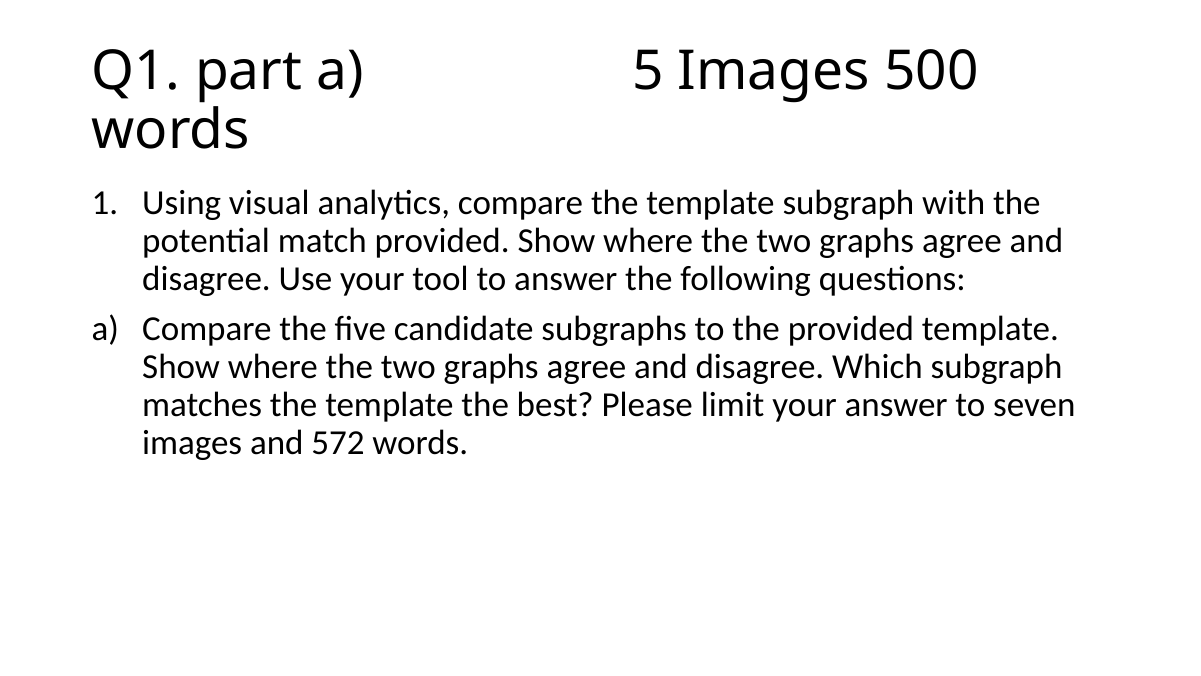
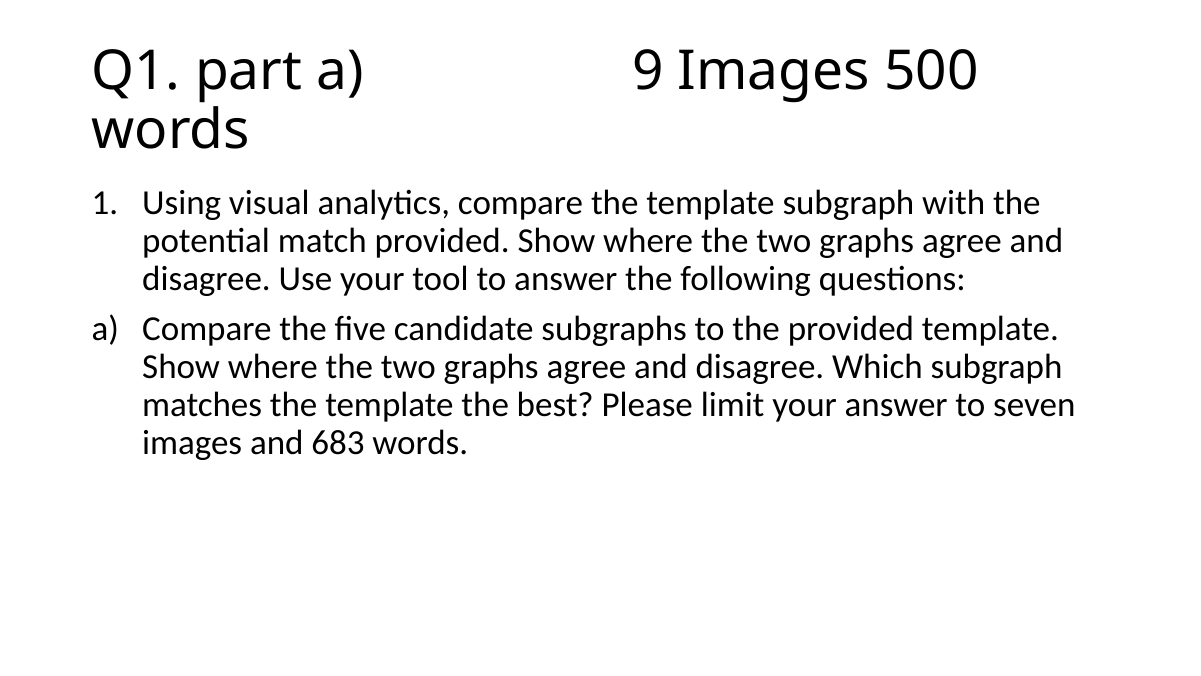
5: 5 -> 9 (648, 71)
572: 572 -> 683 (338, 443)
